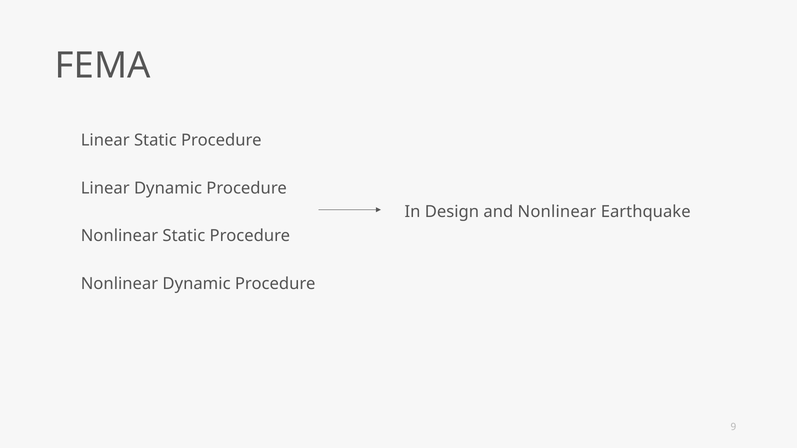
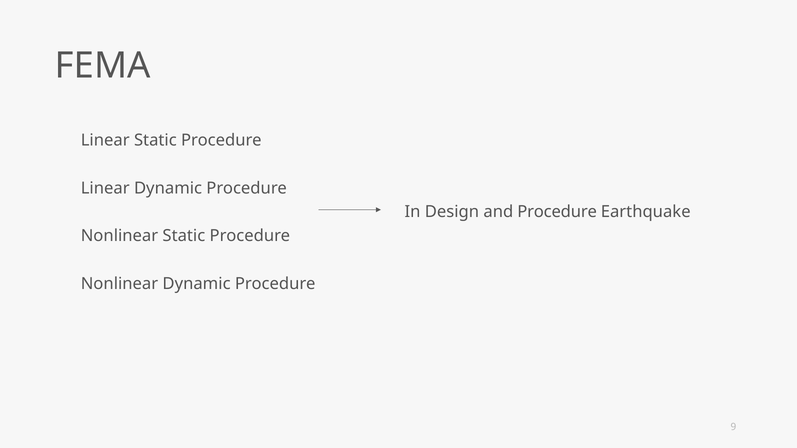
and Nonlinear: Nonlinear -> Procedure (557, 212)
